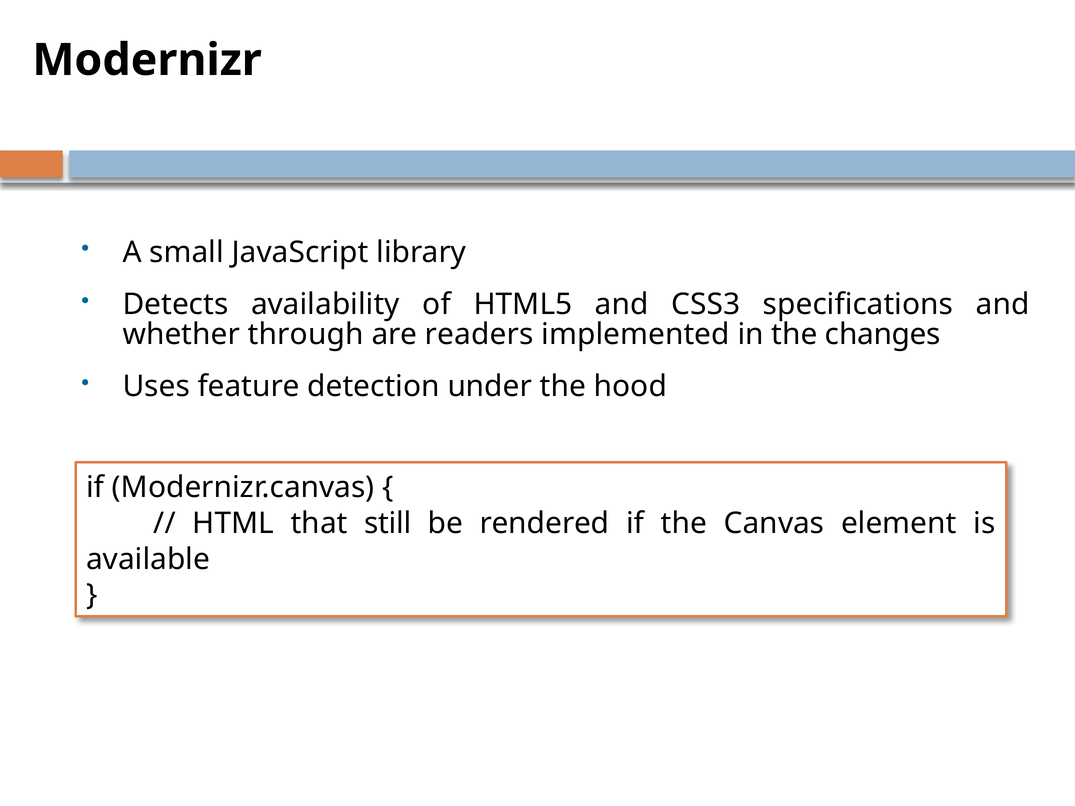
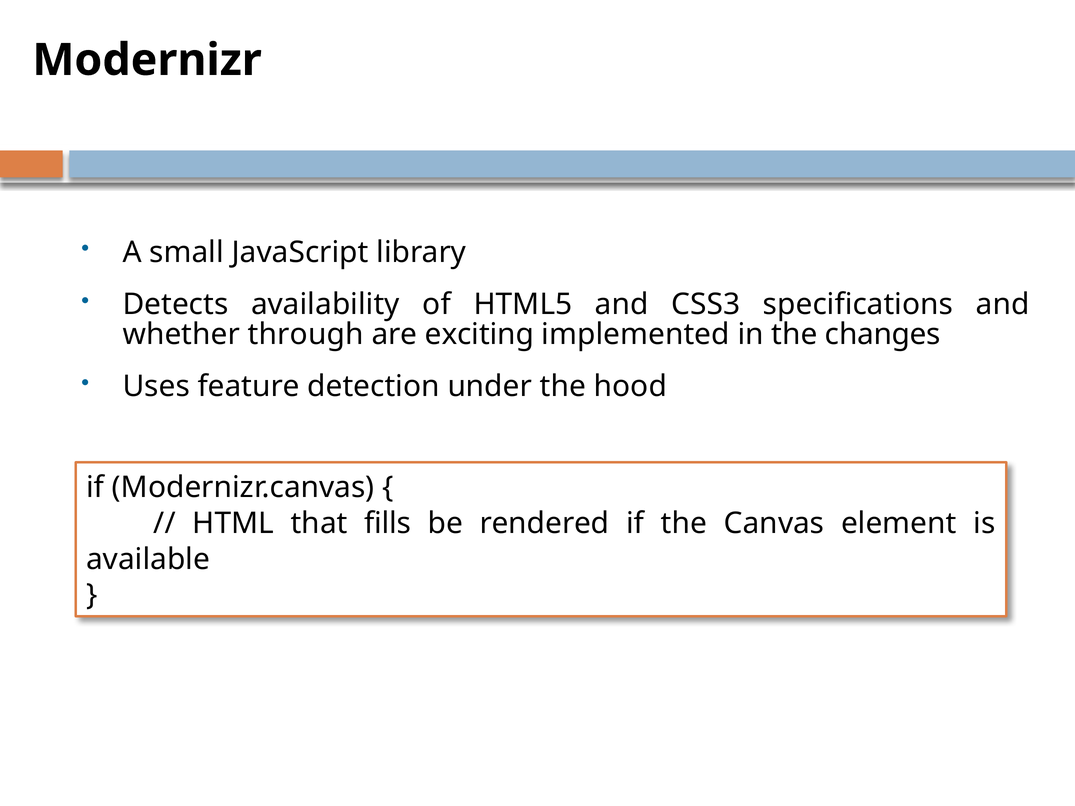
readers: readers -> exciting (479, 334)
still: still -> fills (388, 524)
